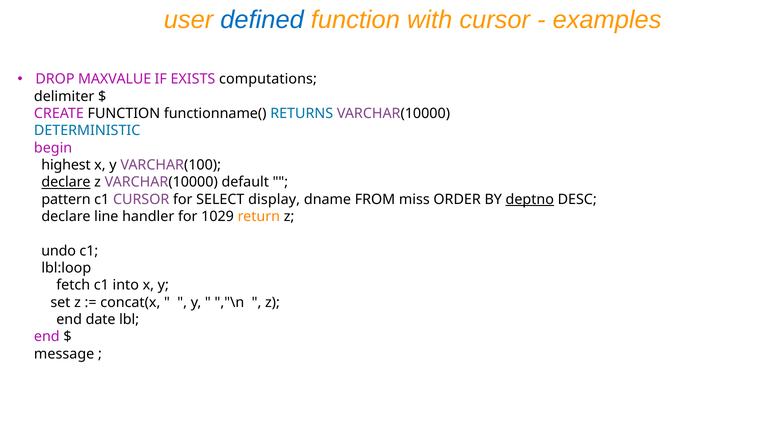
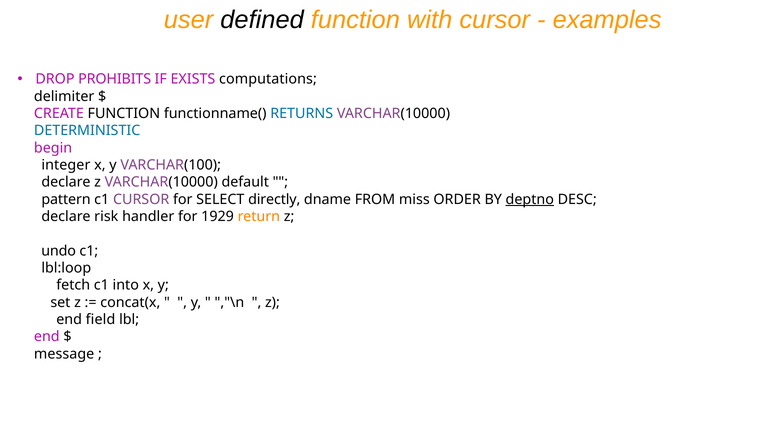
defined colour: blue -> black (262, 20)
MAXVALUE: MAXVALUE -> PROHIBITS (115, 79)
highest: highest -> integer (66, 165)
declare underline: present -> none (66, 182)
display: display -> directly (274, 199)
line: line -> risk (106, 217)
1029: 1029 -> 1929 (218, 217)
date: date -> field (101, 320)
